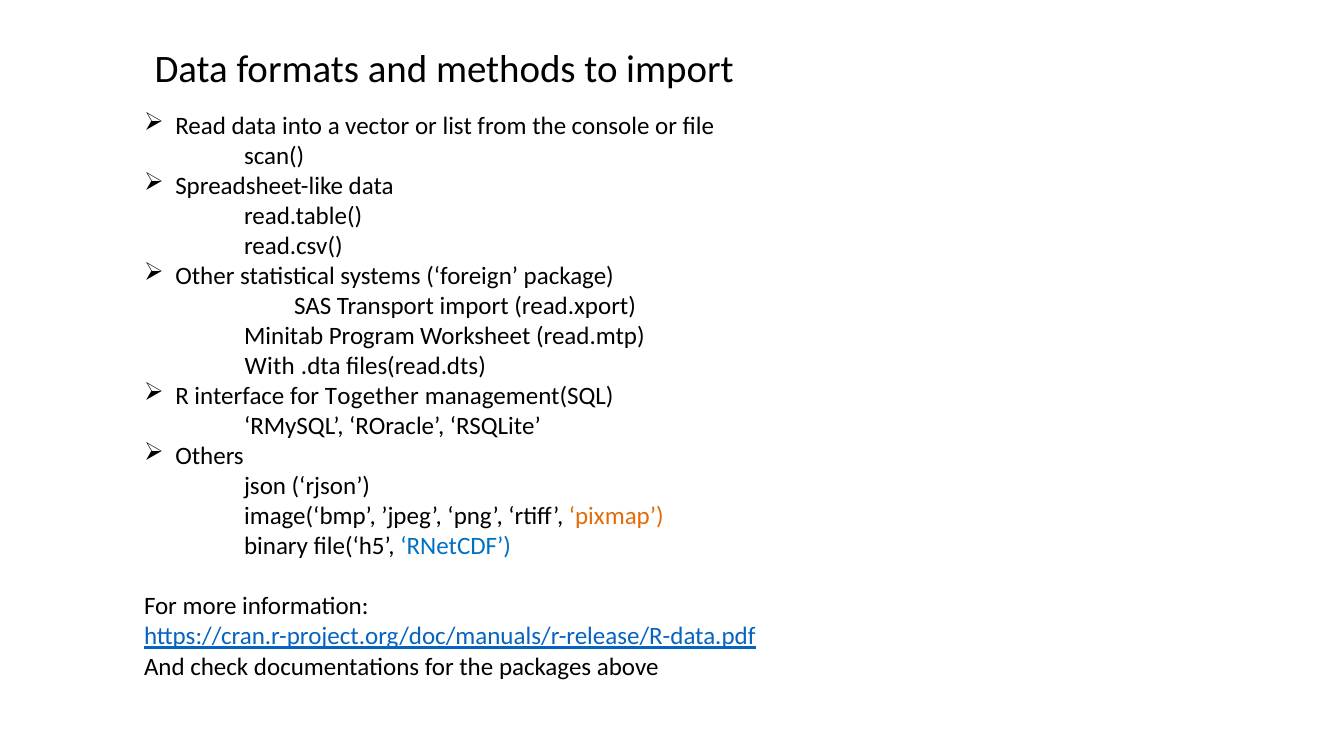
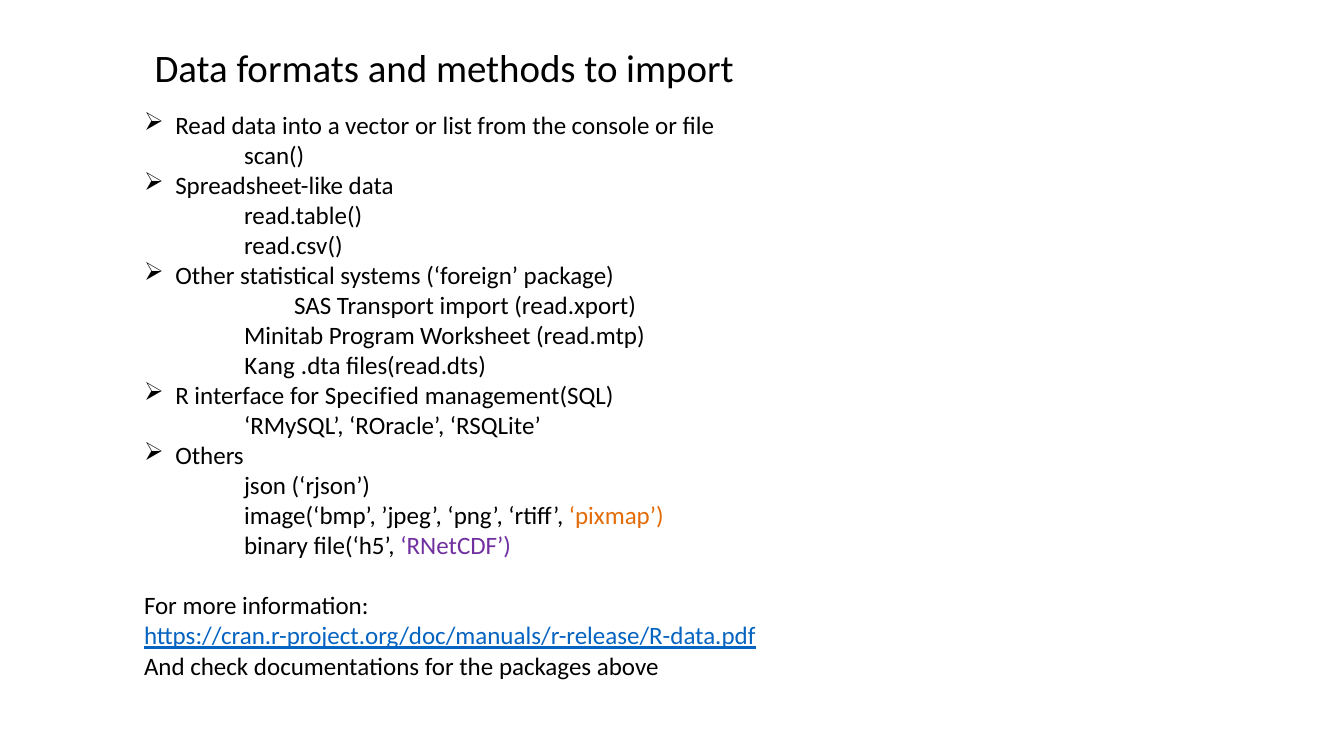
With: With -> Kang (270, 367)
Together: Together -> Specified (372, 397)
RNetCDF colour: blue -> purple (456, 547)
